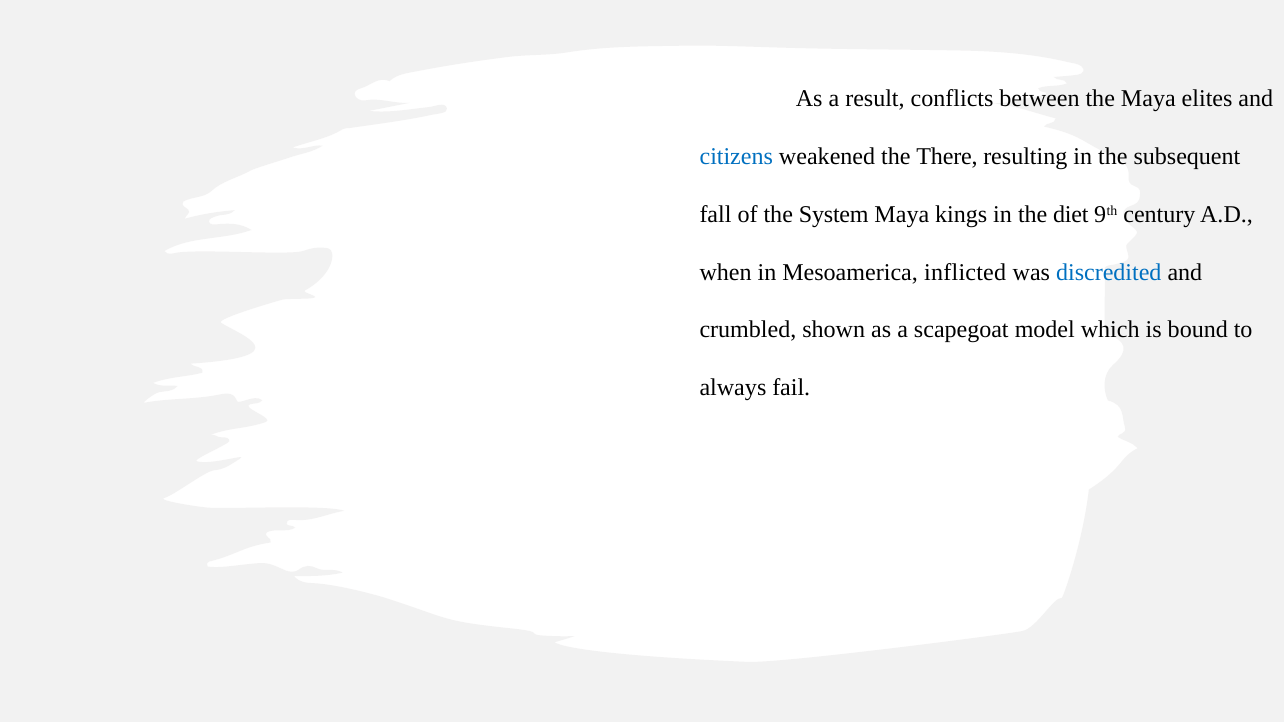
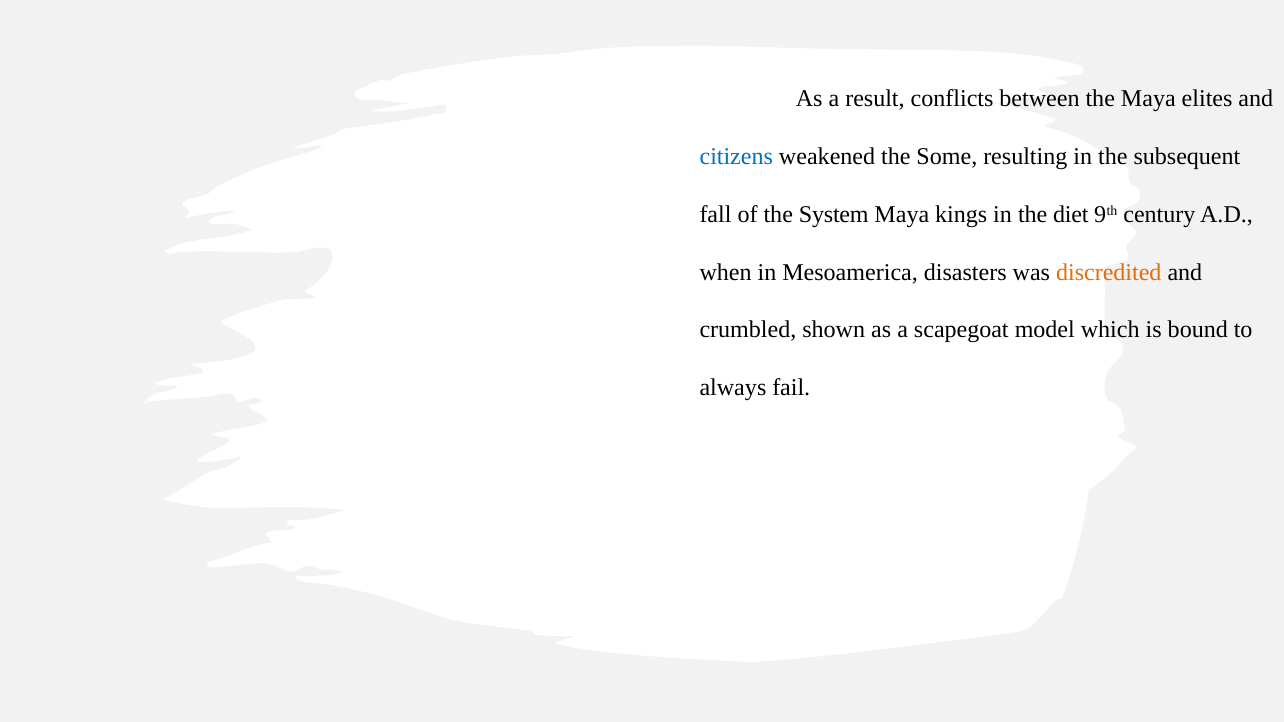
There: There -> Some (947, 157)
inflicted: inflicted -> disasters (965, 272)
discredited colour: blue -> orange (1109, 272)
